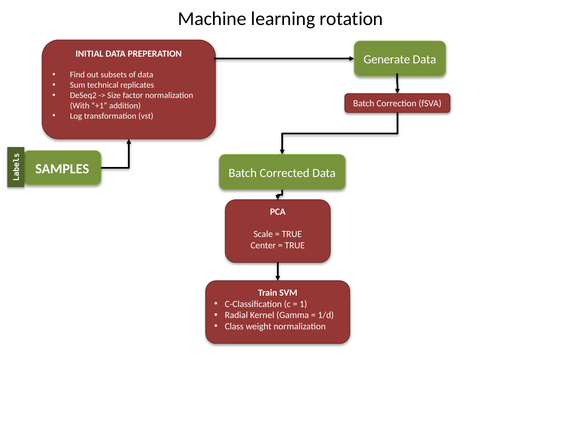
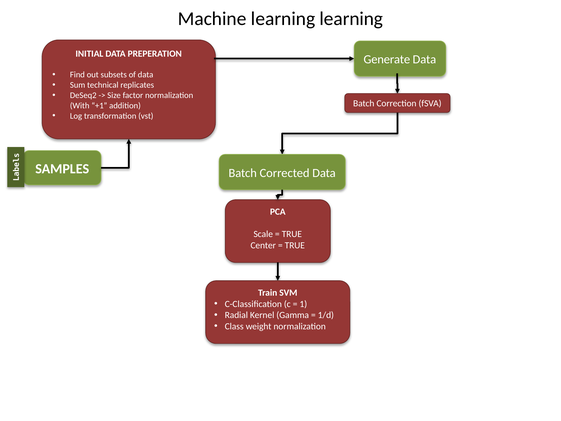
learning rotation: rotation -> learning (351, 19)
